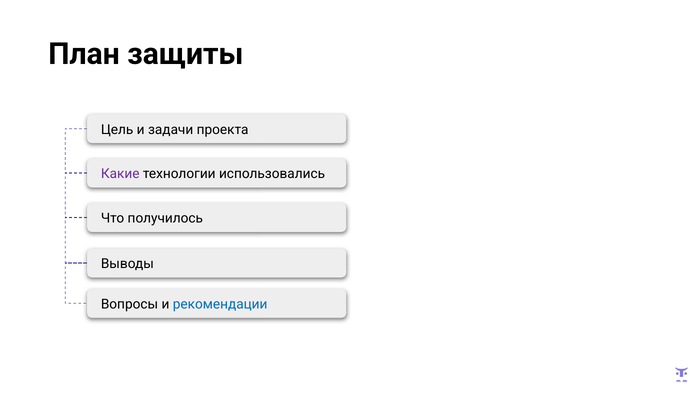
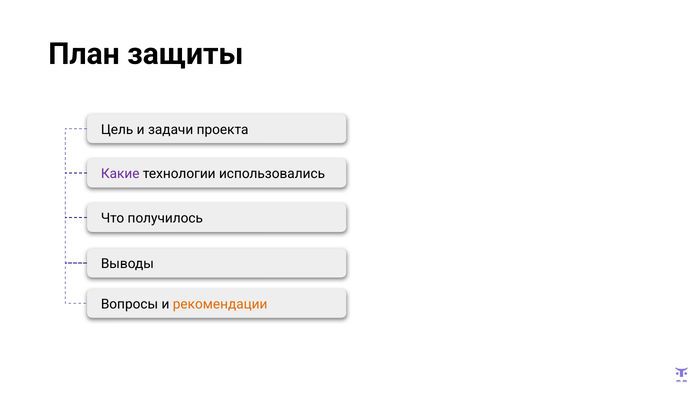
рекомендации colour: blue -> orange (220, 304)
